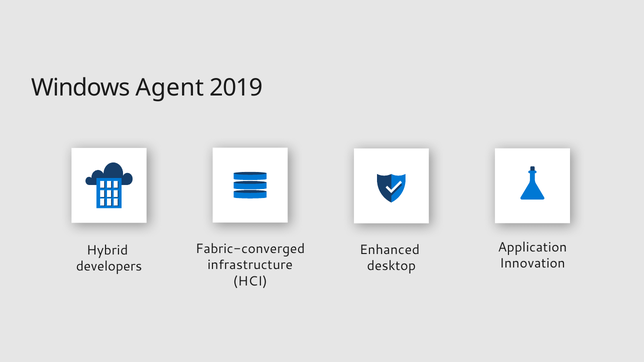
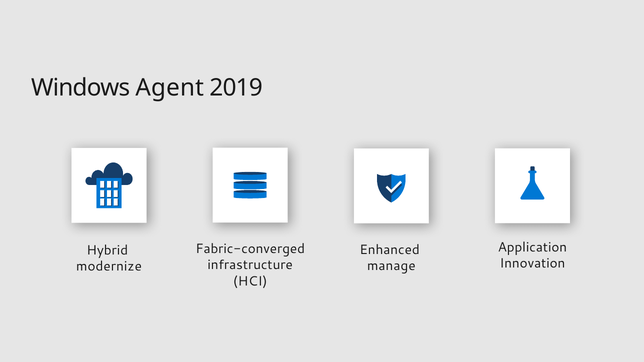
desktop: desktop -> manage (391, 266)
developers: developers -> modernize (109, 266)
